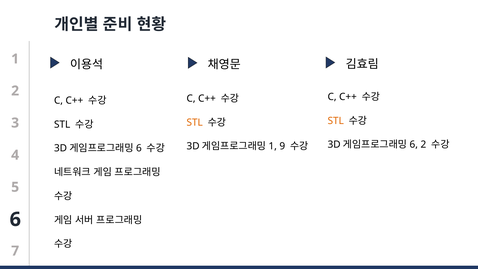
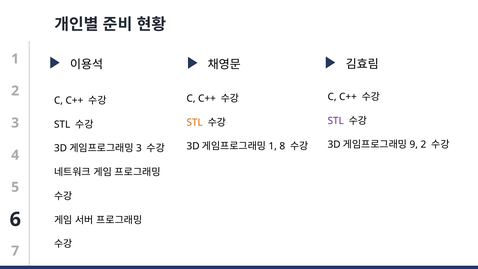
STL colour: orange -> purple (336, 121)
6: 6 -> 9 (414, 145)
9: 9 -> 8 (282, 146)
6: 6 -> 3 (139, 148)
